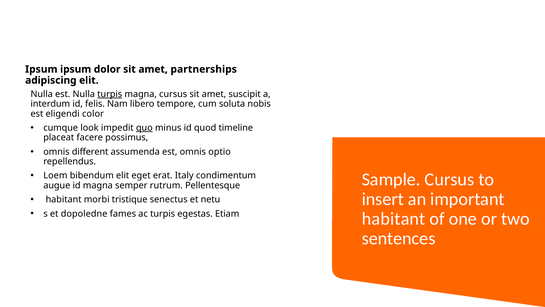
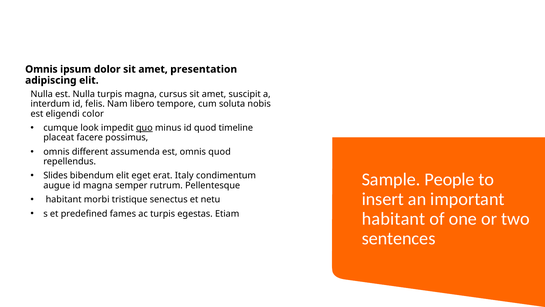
Ipsum: Ipsum -> Omnis (41, 69)
partnerships: partnerships -> presentation (204, 69)
turpis underline: present -> none (110, 94)
omnis optio: optio -> quod (220, 152)
Loem: Loem -> Slides (55, 175)
Sample Cursus: Cursus -> People (450, 179)
dopoledne: dopoledne -> predefined (84, 213)
